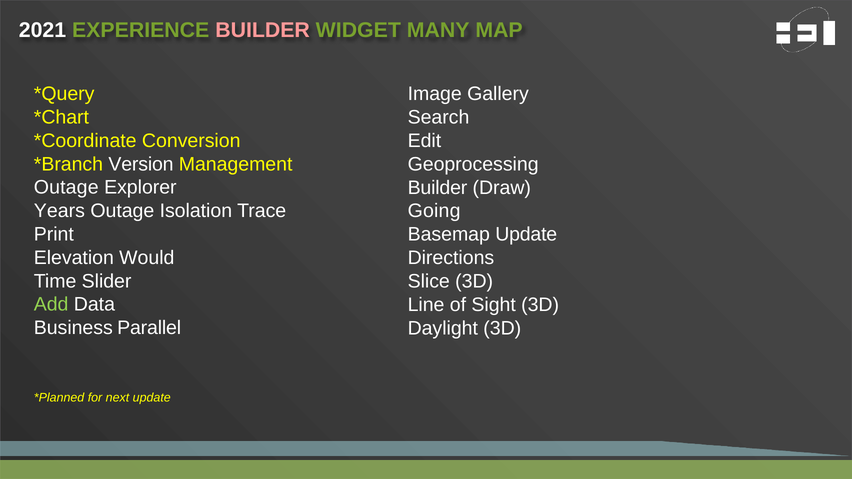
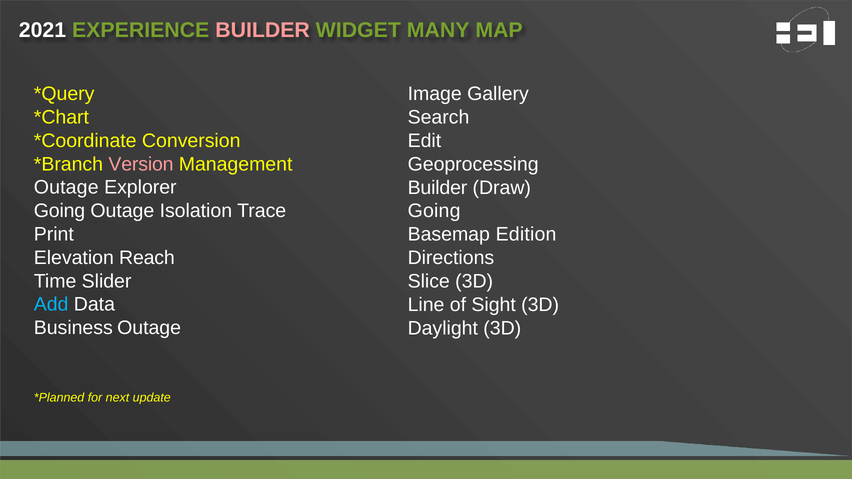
Version colour: white -> pink (141, 164)
Years: Years -> Going (60, 211)
Basemap Update: Update -> Edition (526, 235)
Would: Would -> Reach (147, 258)
Add colour: light green -> light blue (51, 305)
Business Parallel: Parallel -> Outage (149, 328)
